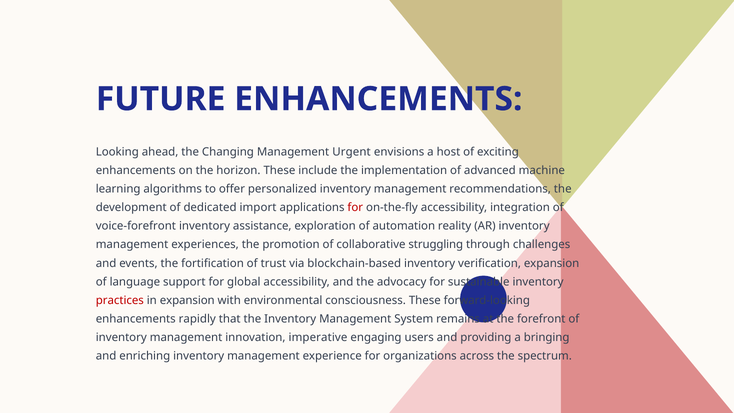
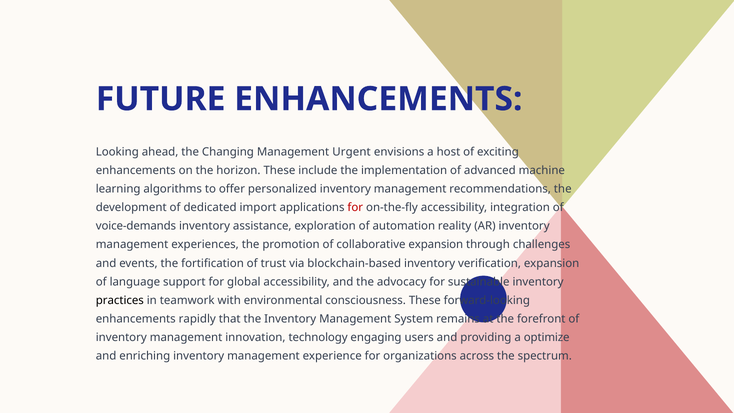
voice-forefront: voice-forefront -> voice-demands (136, 226)
collaborative struggling: struggling -> expansion (436, 245)
practices colour: red -> black (120, 300)
in expansion: expansion -> teamwork (187, 300)
imperative: imperative -> technology (318, 337)
bringing: bringing -> optimize (547, 337)
